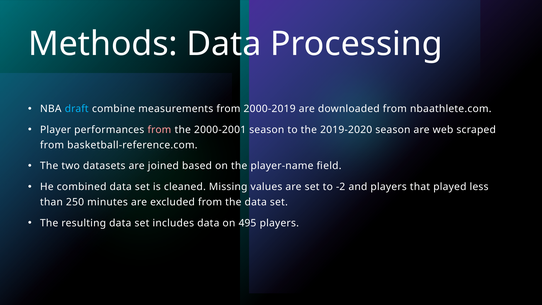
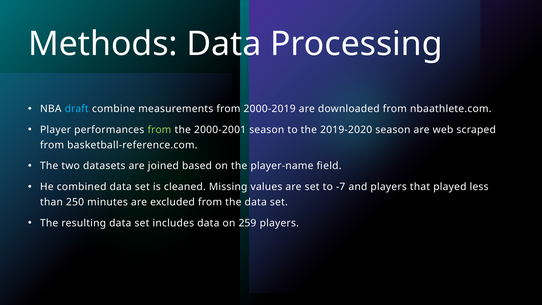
from colour: pink -> light green (159, 130)
-2: -2 -> -7 (341, 187)
495: 495 -> 259 (247, 223)
